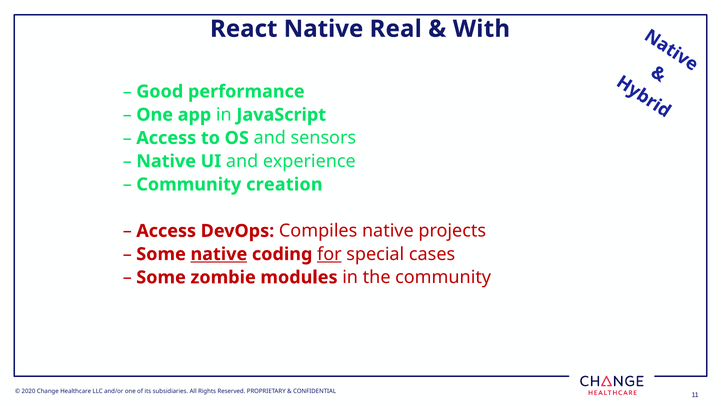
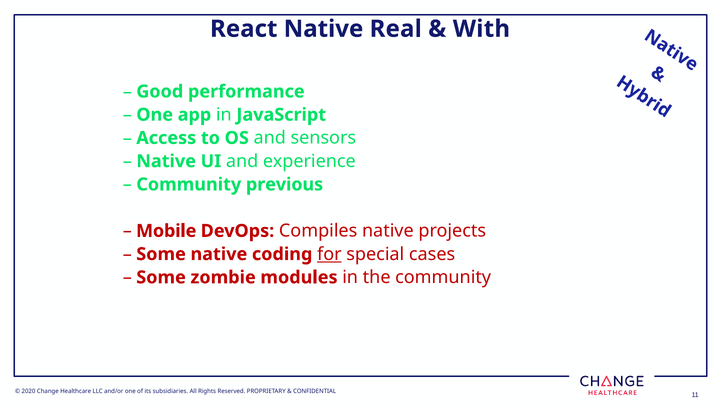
creation: creation -> previous (285, 184)
Access: Access -> Mobile (166, 231)
native underline: present -> none (219, 254)
